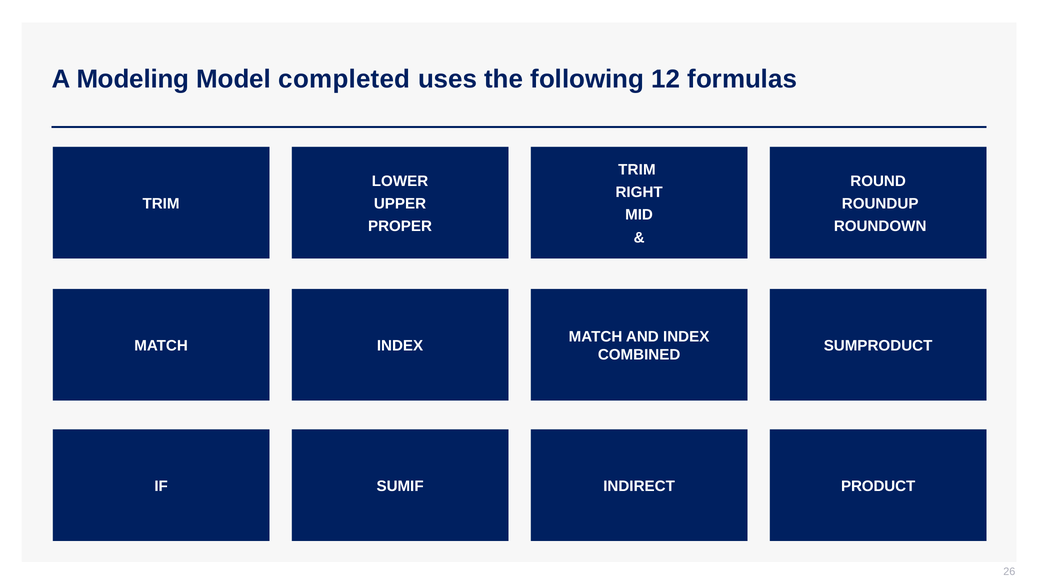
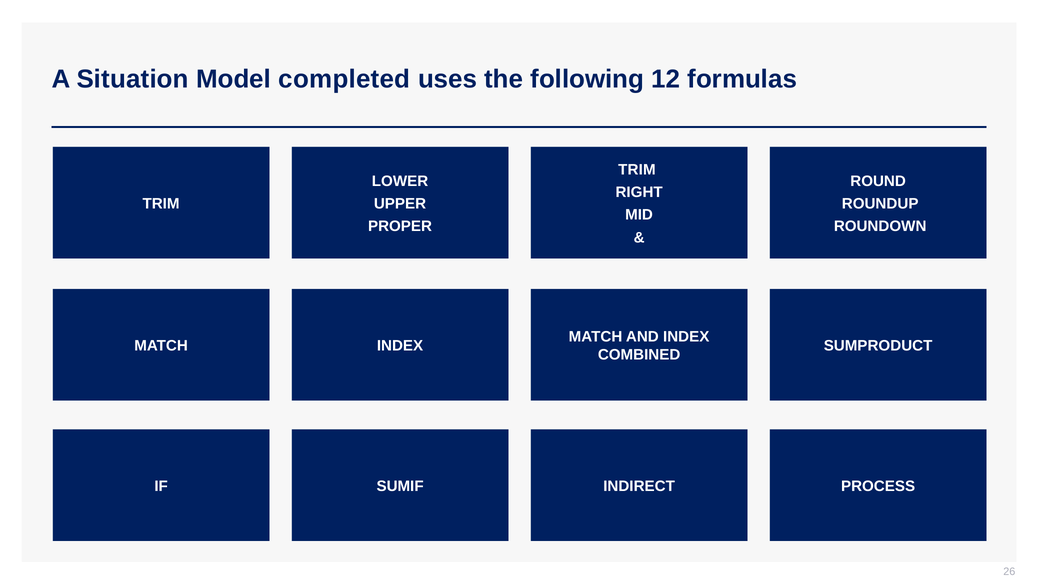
Modeling: Modeling -> Situation (133, 79)
PRODUCT: PRODUCT -> PROCESS (878, 486)
